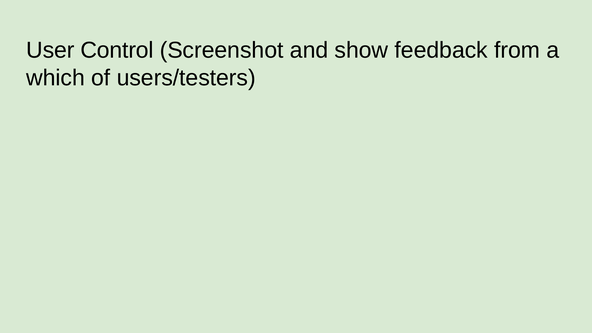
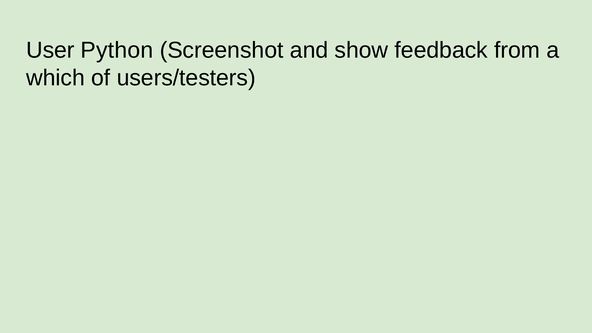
Control: Control -> Python (117, 50)
